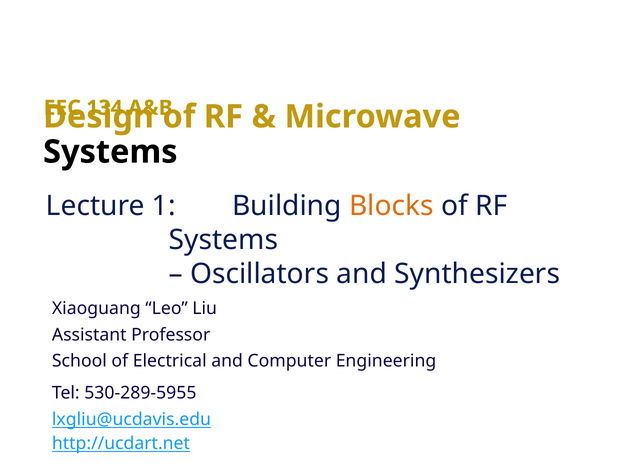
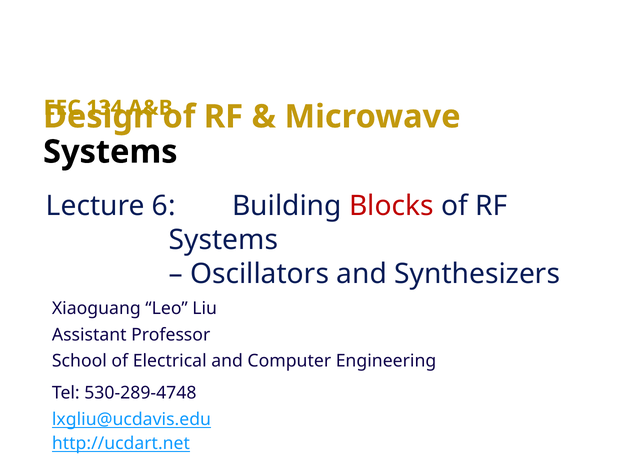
1: 1 -> 6 (164, 206)
Blocks colour: orange -> red (391, 206)
530-289-5955: 530-289-5955 -> 530-289-4748 (140, 392)
